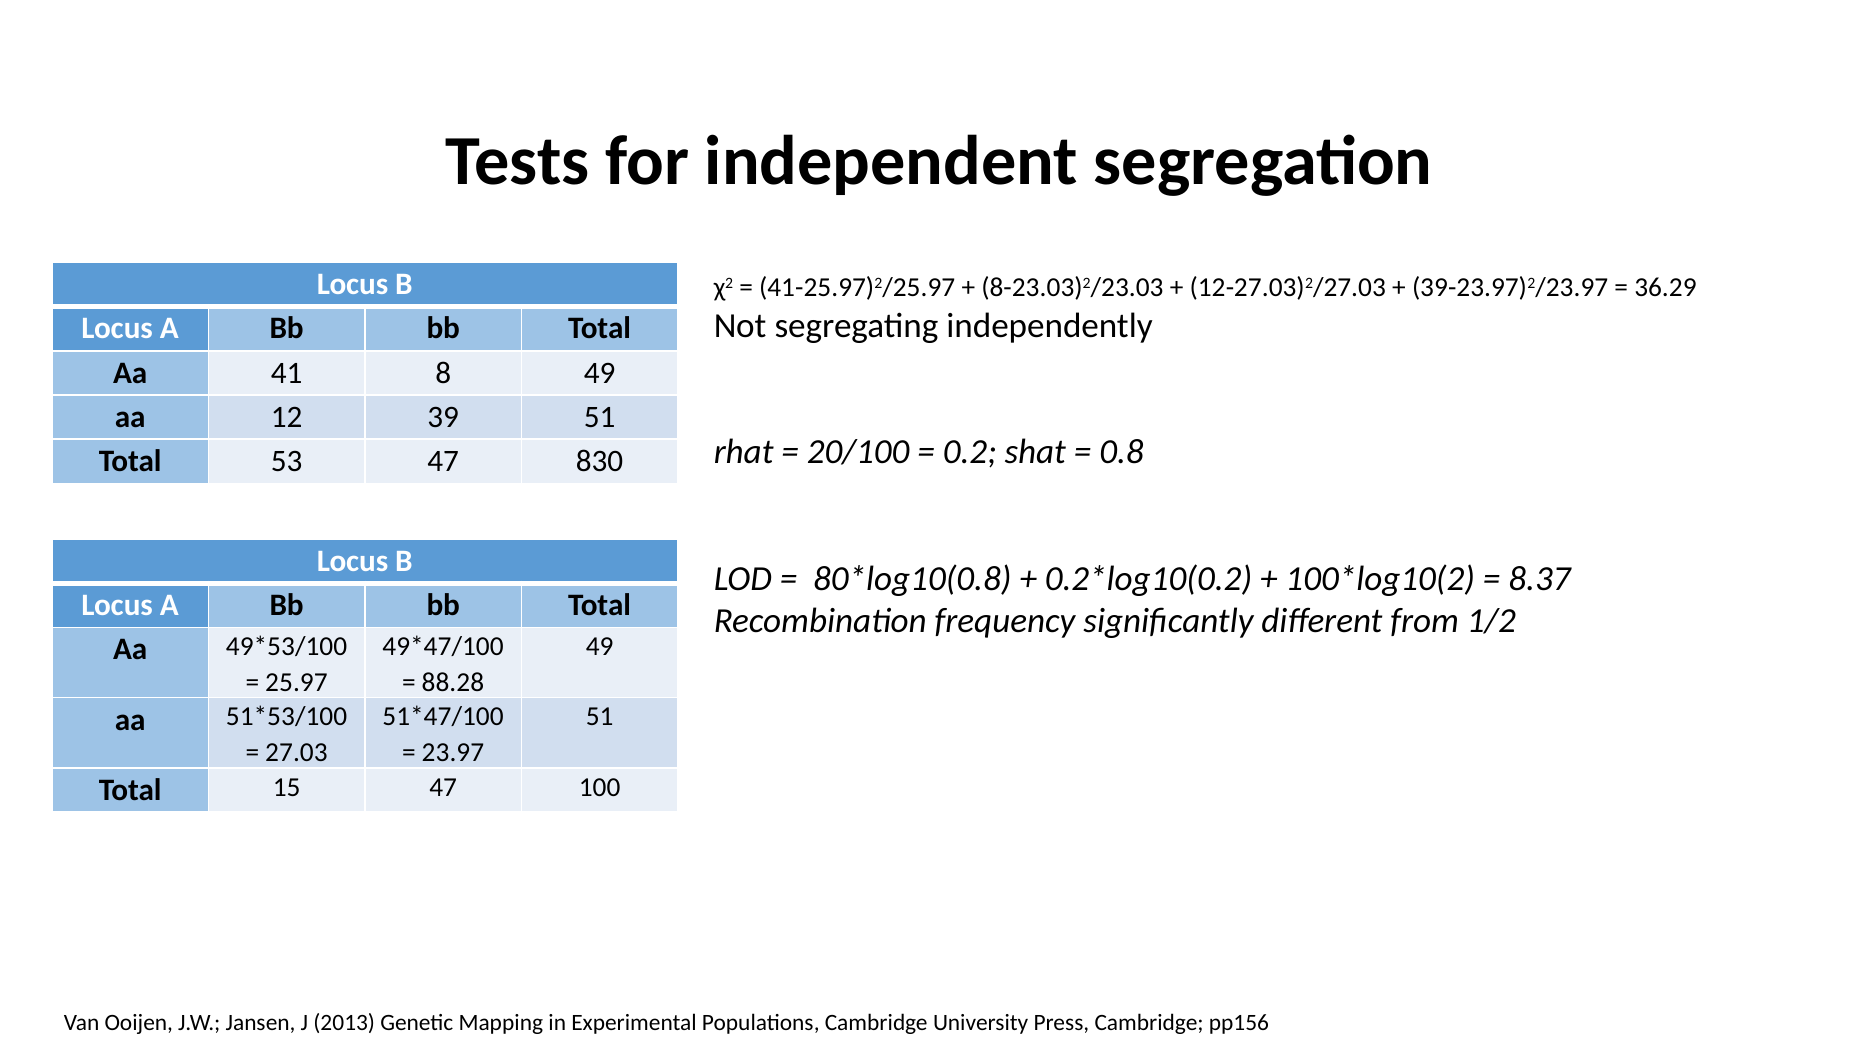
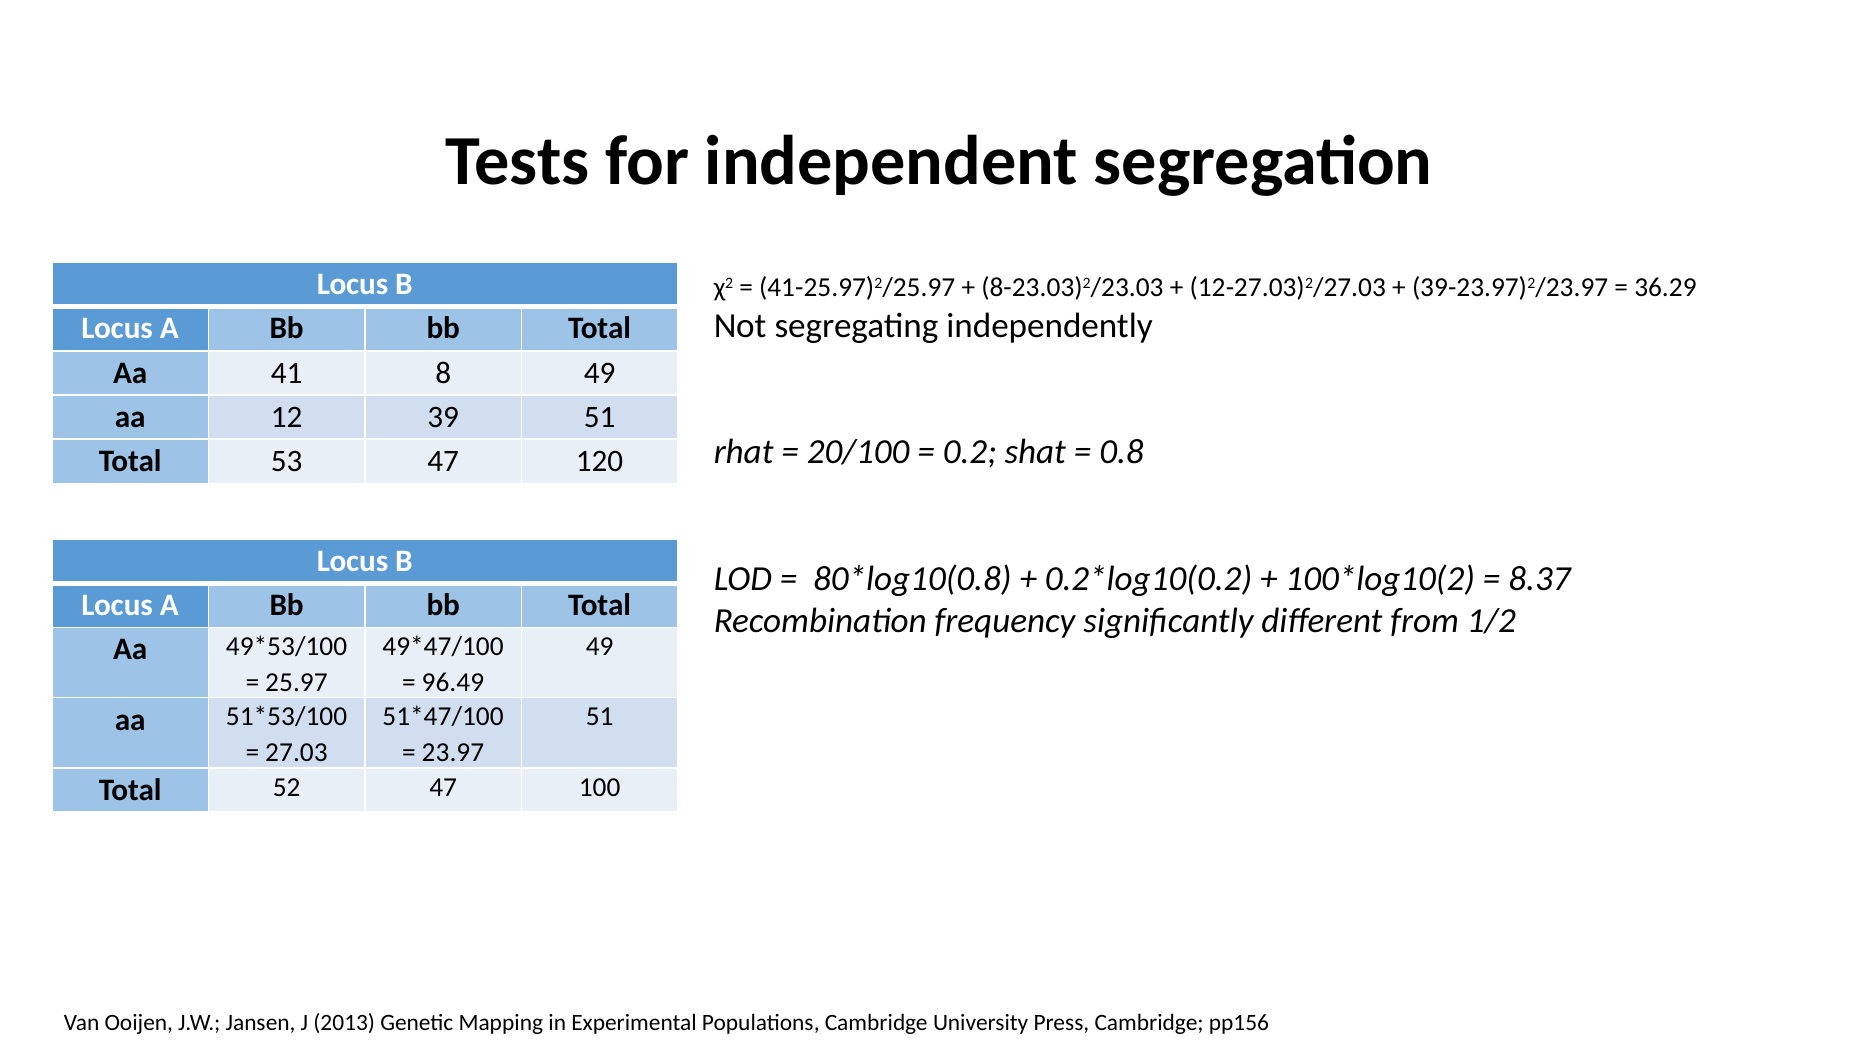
830: 830 -> 120 (600, 461)
88.28: 88.28 -> 96.49 (453, 682)
15: 15 -> 52 (287, 787)
